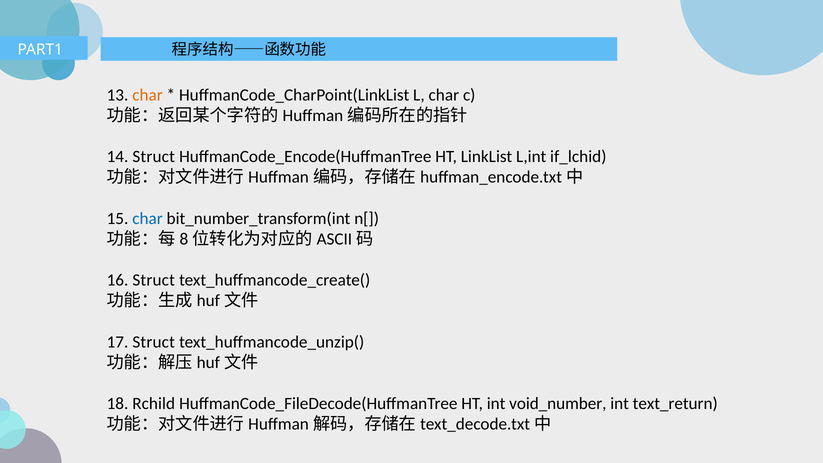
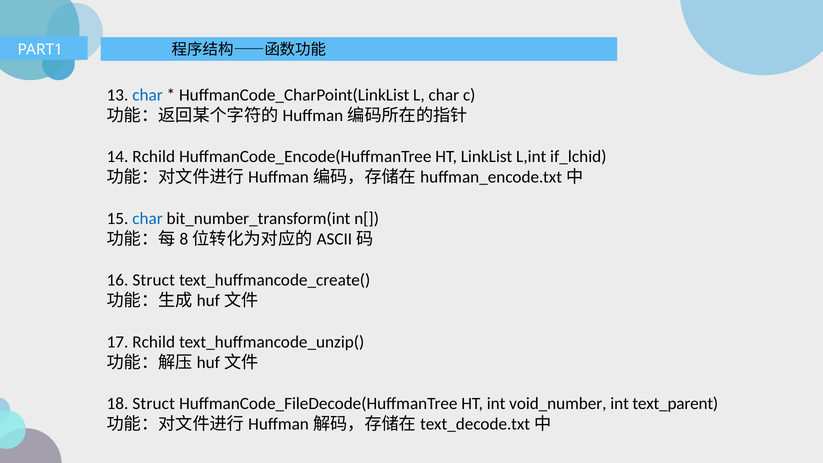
char colour: orange -> blue (148, 95)
14 Struct: Struct -> Rchild (154, 157)
17 Struct: Struct -> Rchild (154, 342)
18 Rchild: Rchild -> Struct (154, 404)
text_return: text_return -> text_parent (675, 404)
